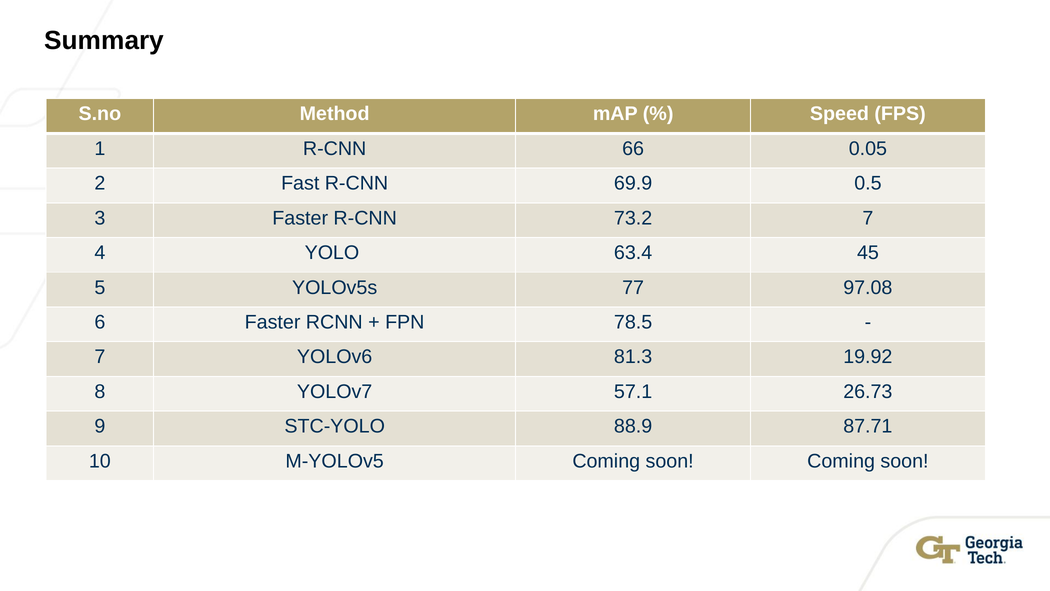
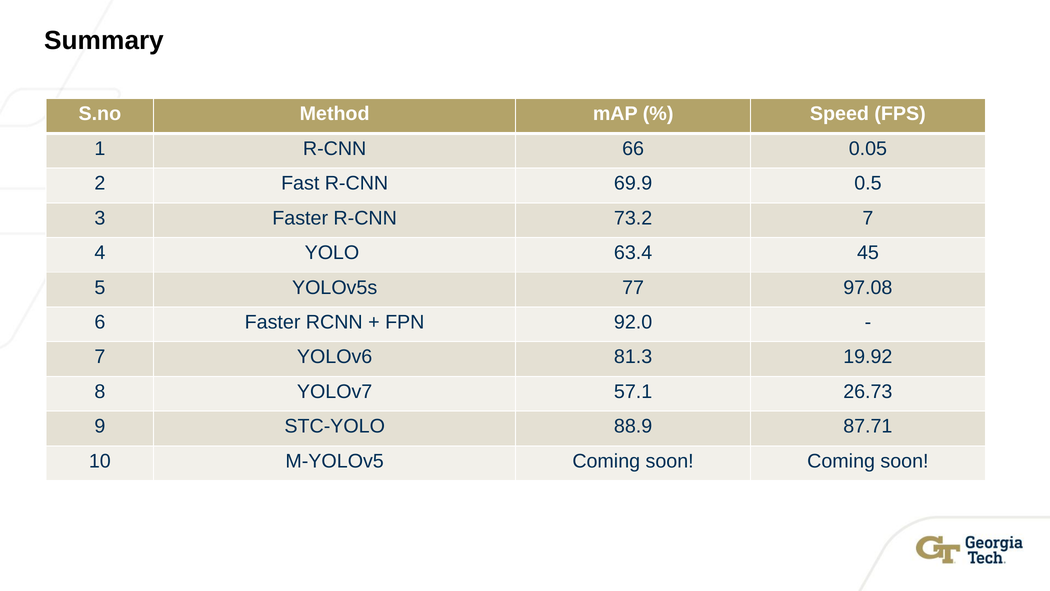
78.5: 78.5 -> 92.0 (633, 322)
